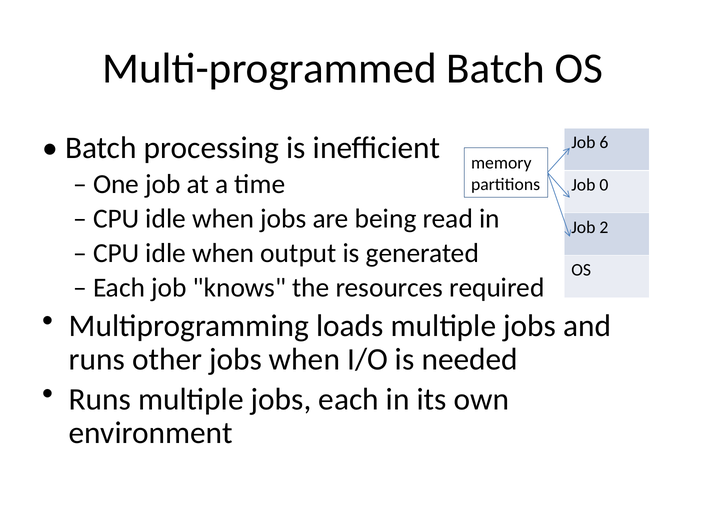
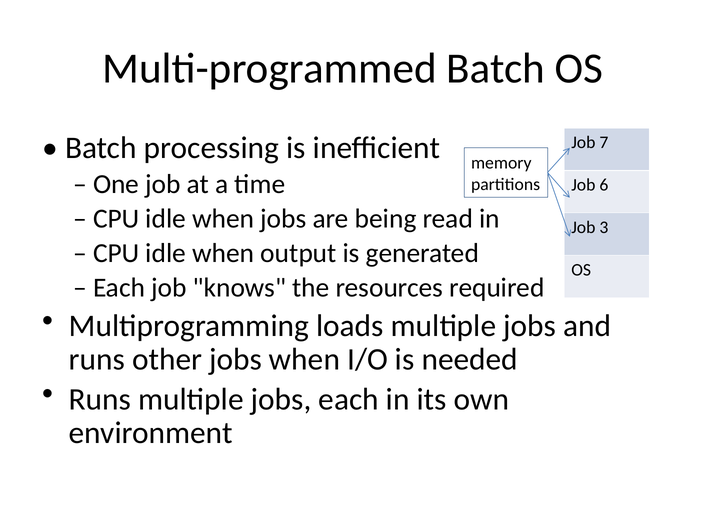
6: 6 -> 7 (604, 142)
0: 0 -> 6 (604, 185)
2: 2 -> 3 (604, 228)
